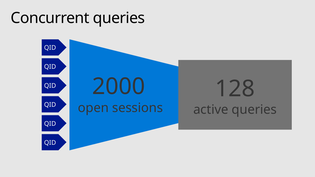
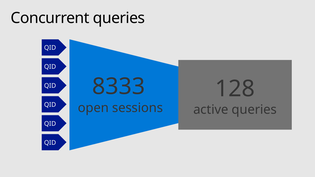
2000: 2000 -> 8333 (119, 87)
